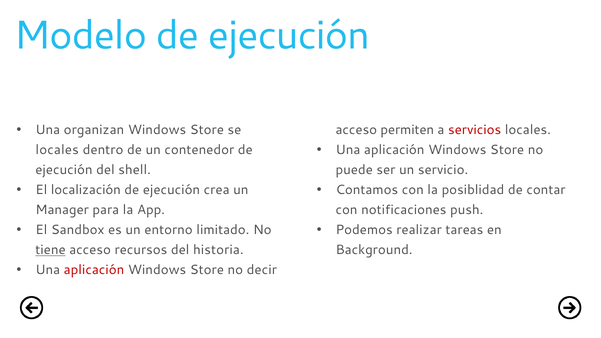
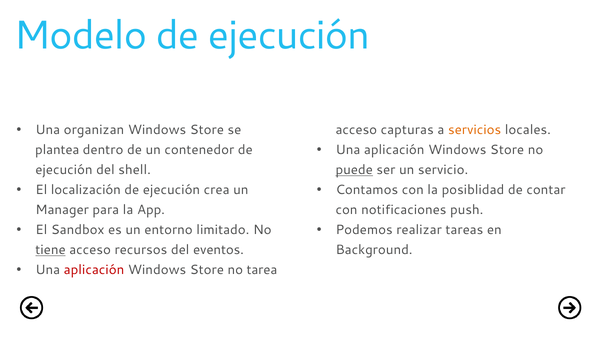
permiten: permiten -> capturas (407, 130)
servicios colour: red -> orange (475, 130)
locales: locales -> plantea (57, 150)
puede underline: none -> present (354, 170)
historia: historia -> eventos (218, 250)
decir: decir -> tarea (262, 270)
